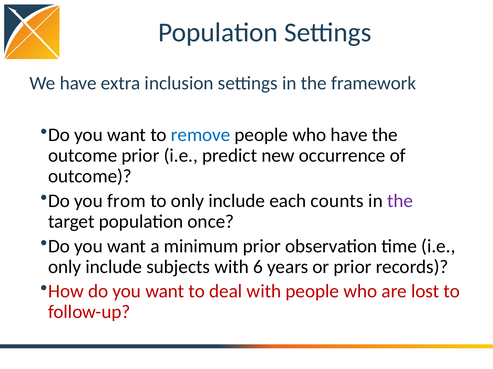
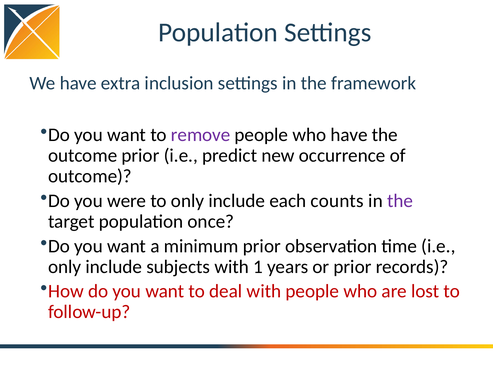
remove colour: blue -> purple (201, 135)
from: from -> were (127, 201)
6: 6 -> 1 (258, 267)
